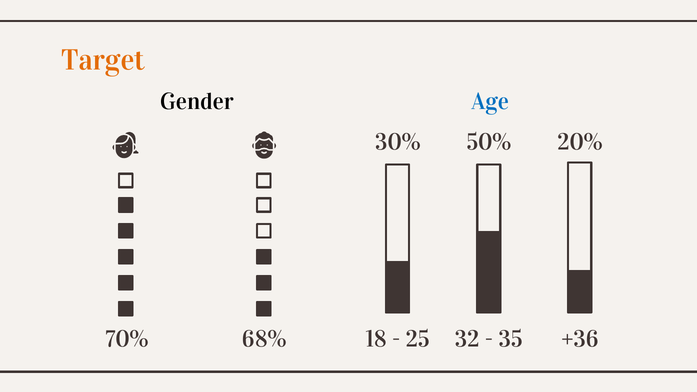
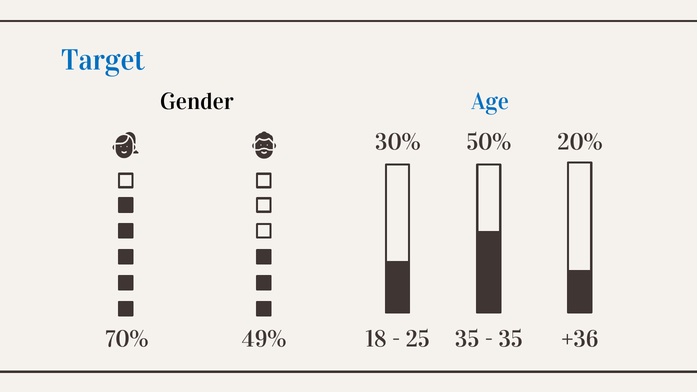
Target colour: orange -> blue (103, 60)
68%: 68% -> 49% (264, 339)
25 32: 32 -> 35 (467, 339)
